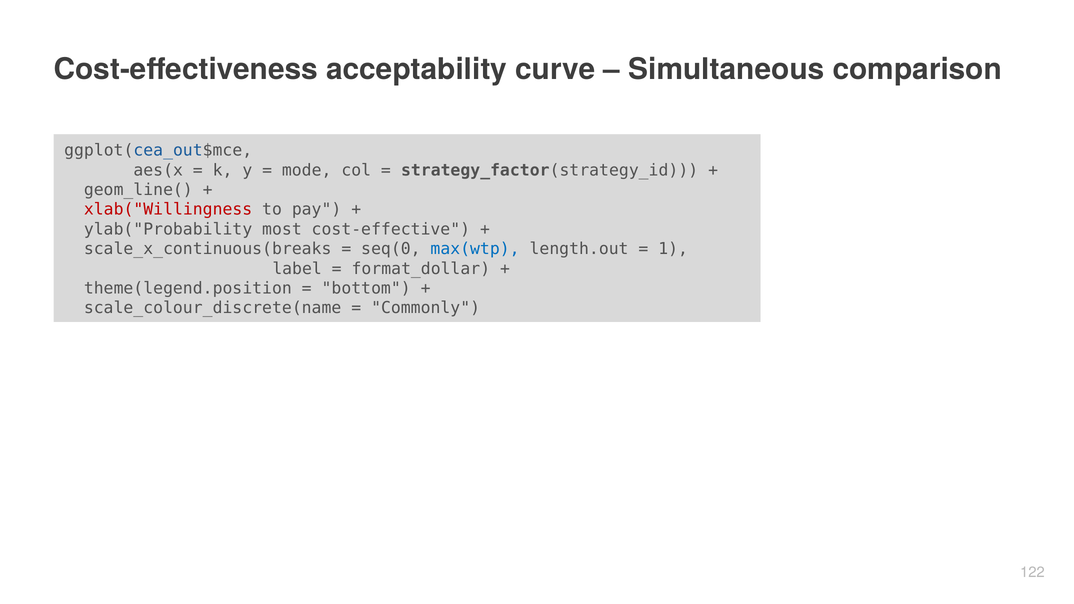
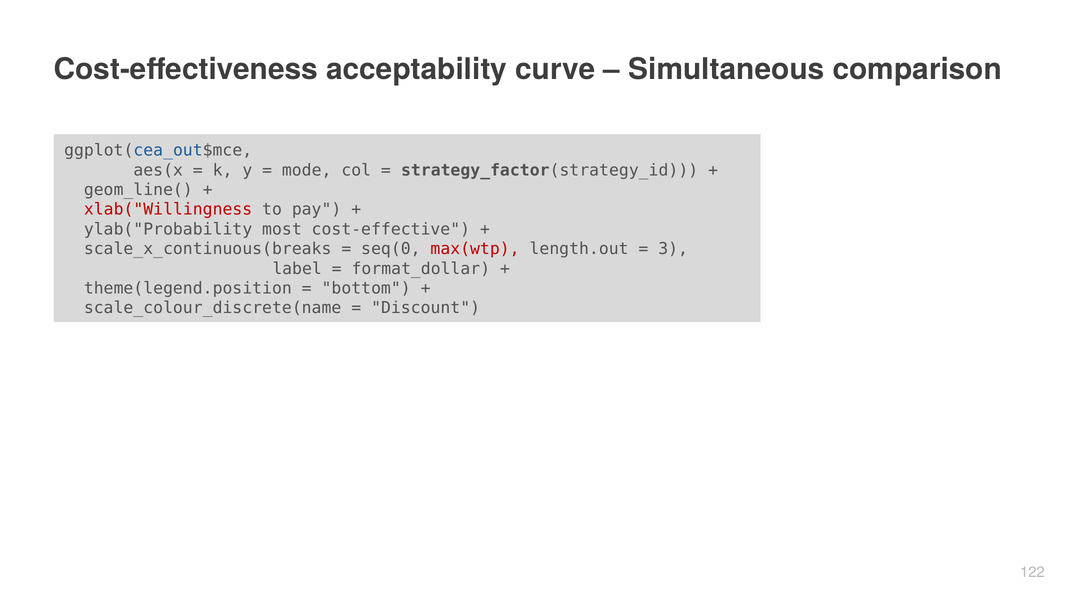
max(wtp colour: blue -> red (475, 249)
1: 1 -> 3 (673, 249)
Commonly: Commonly -> Discount (426, 308)
